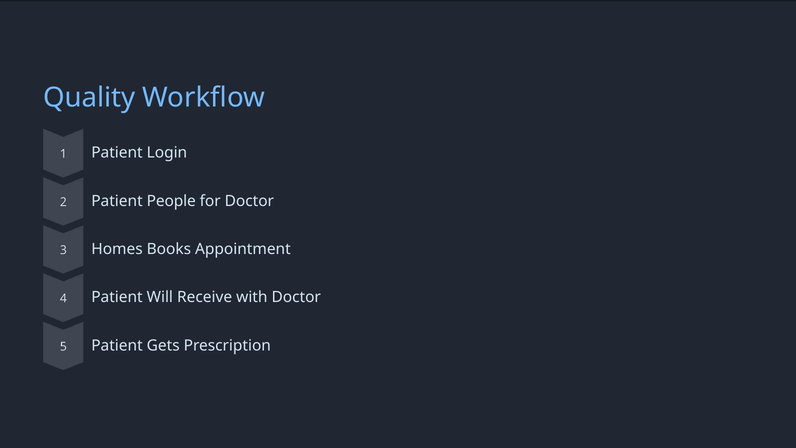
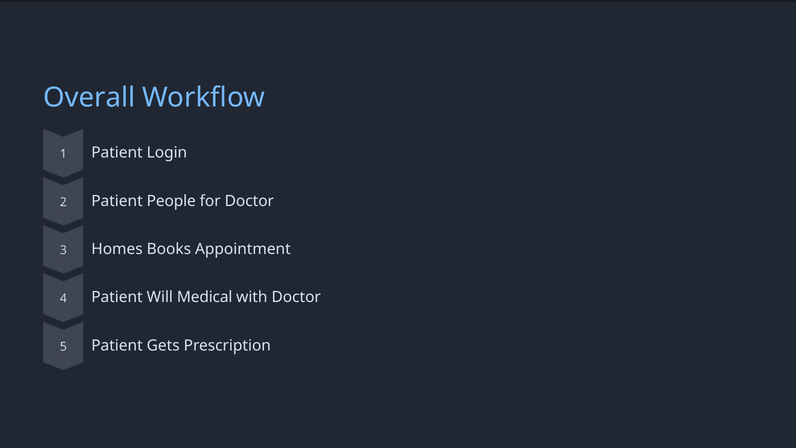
Quality: Quality -> Overall (89, 97)
Receive: Receive -> Medical (205, 297)
